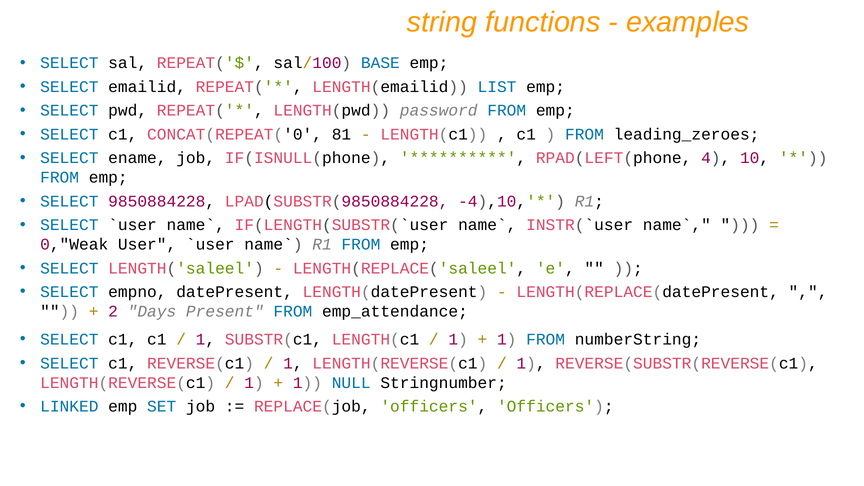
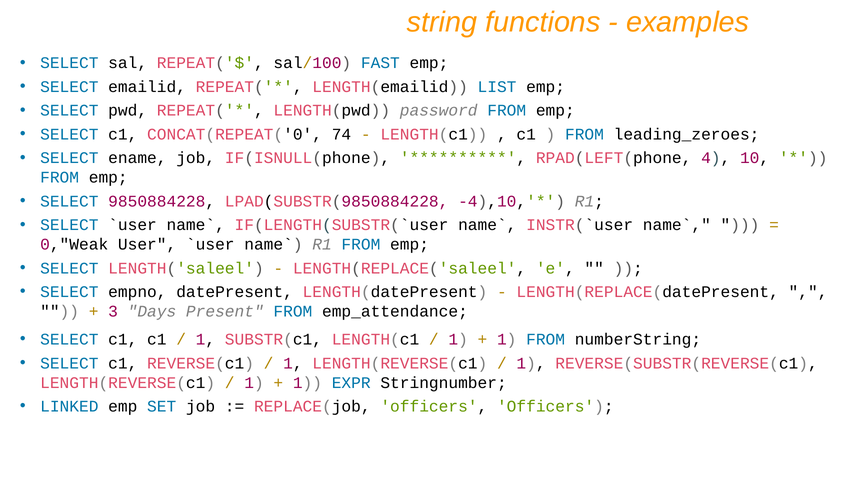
BASE: BASE -> FAST (380, 63)
81: 81 -> 74 (341, 134)
2: 2 -> 3 (113, 311)
NULL: NULL -> EXPR (351, 383)
